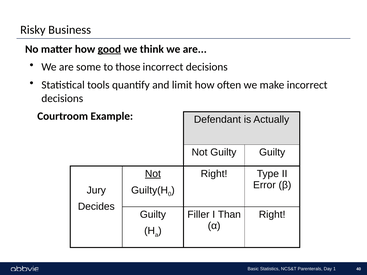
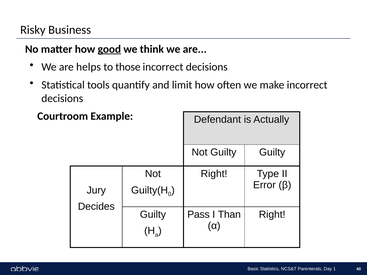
some: some -> helps (89, 67)
Not underline: present -> none (153, 174)
Filler: Filler -> Pass (199, 215)
